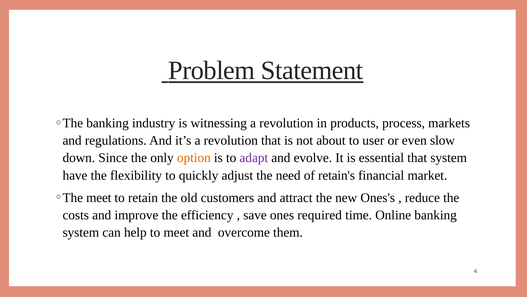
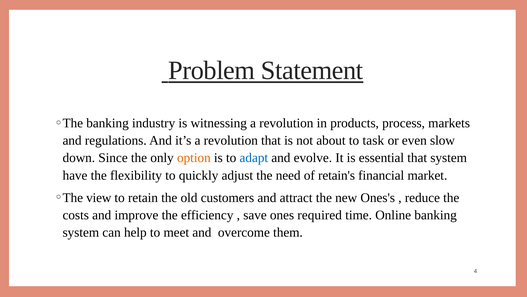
user: user -> task (373, 140)
adapt colour: purple -> blue (254, 158)
meet: meet -> view (99, 197)
